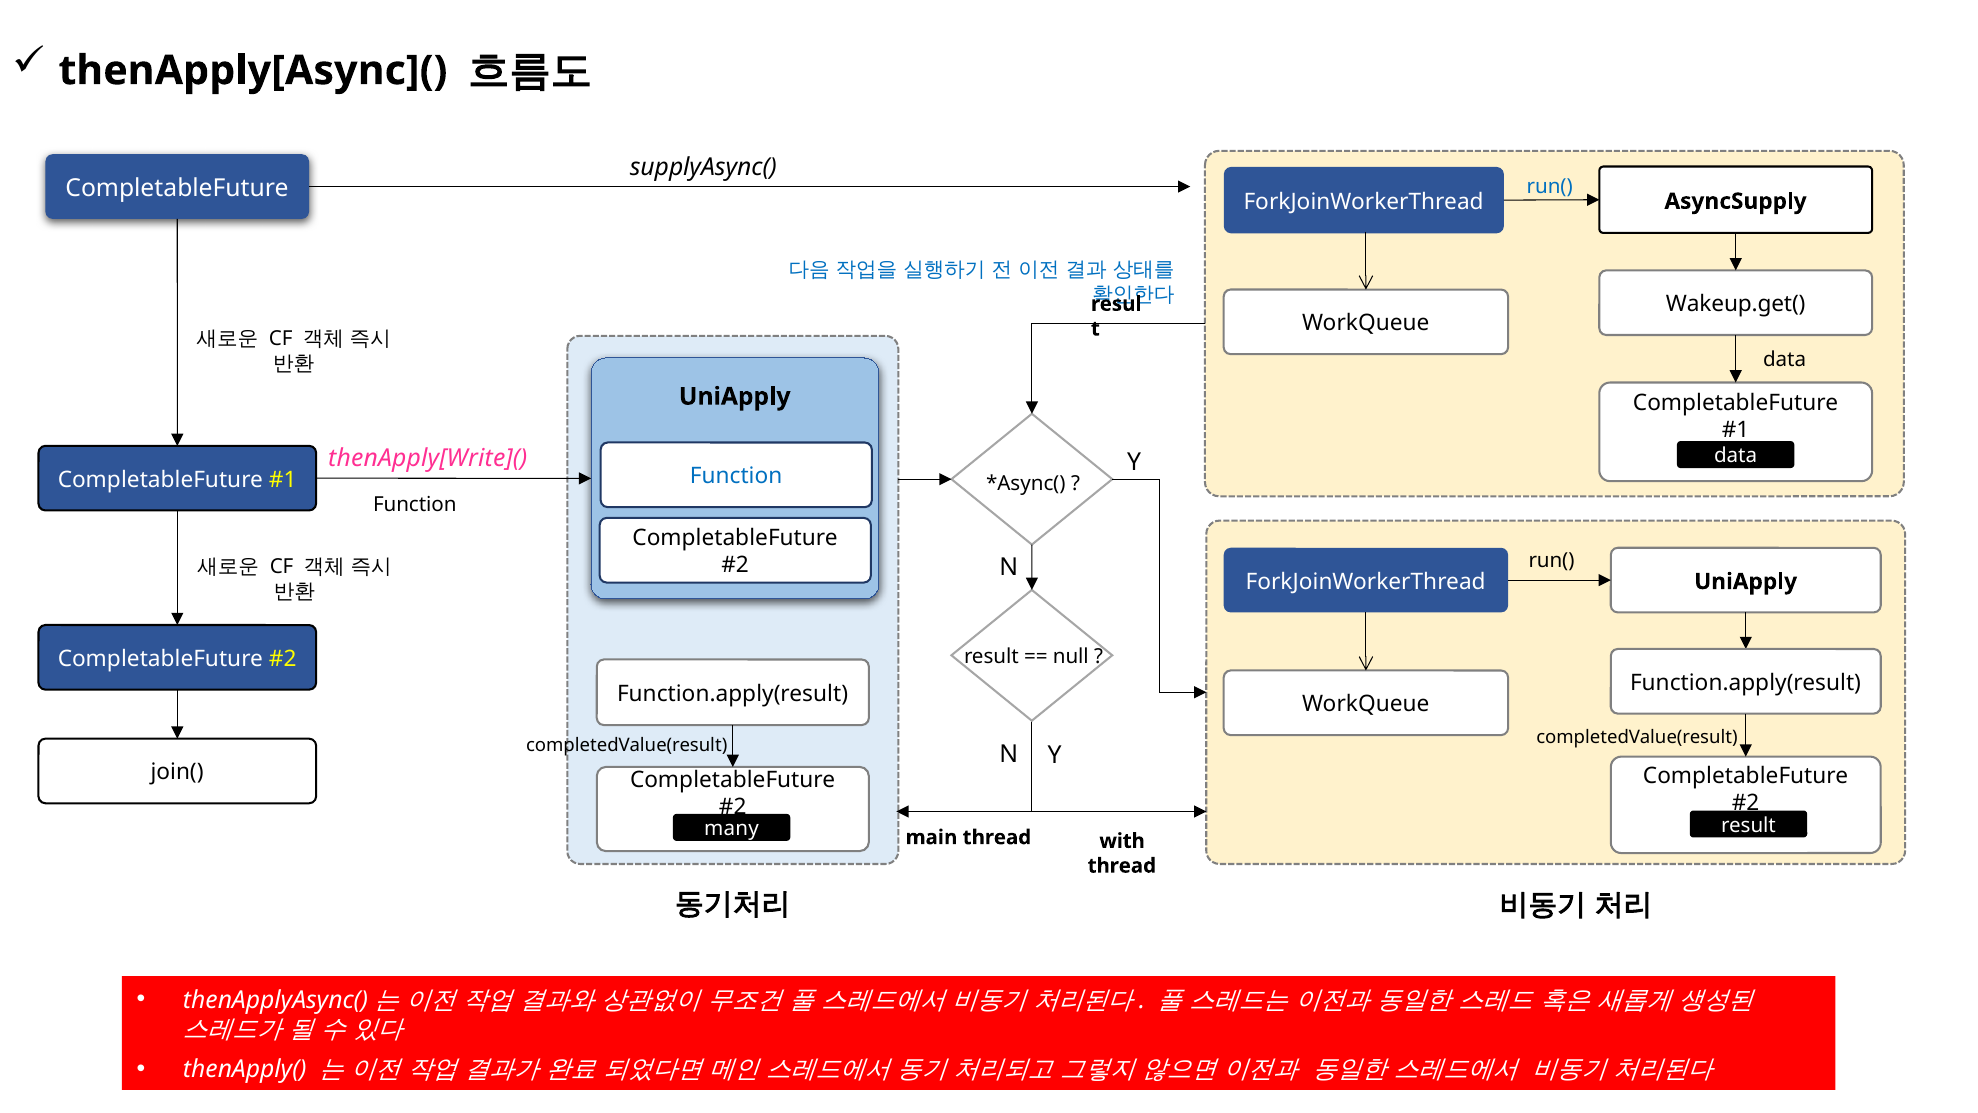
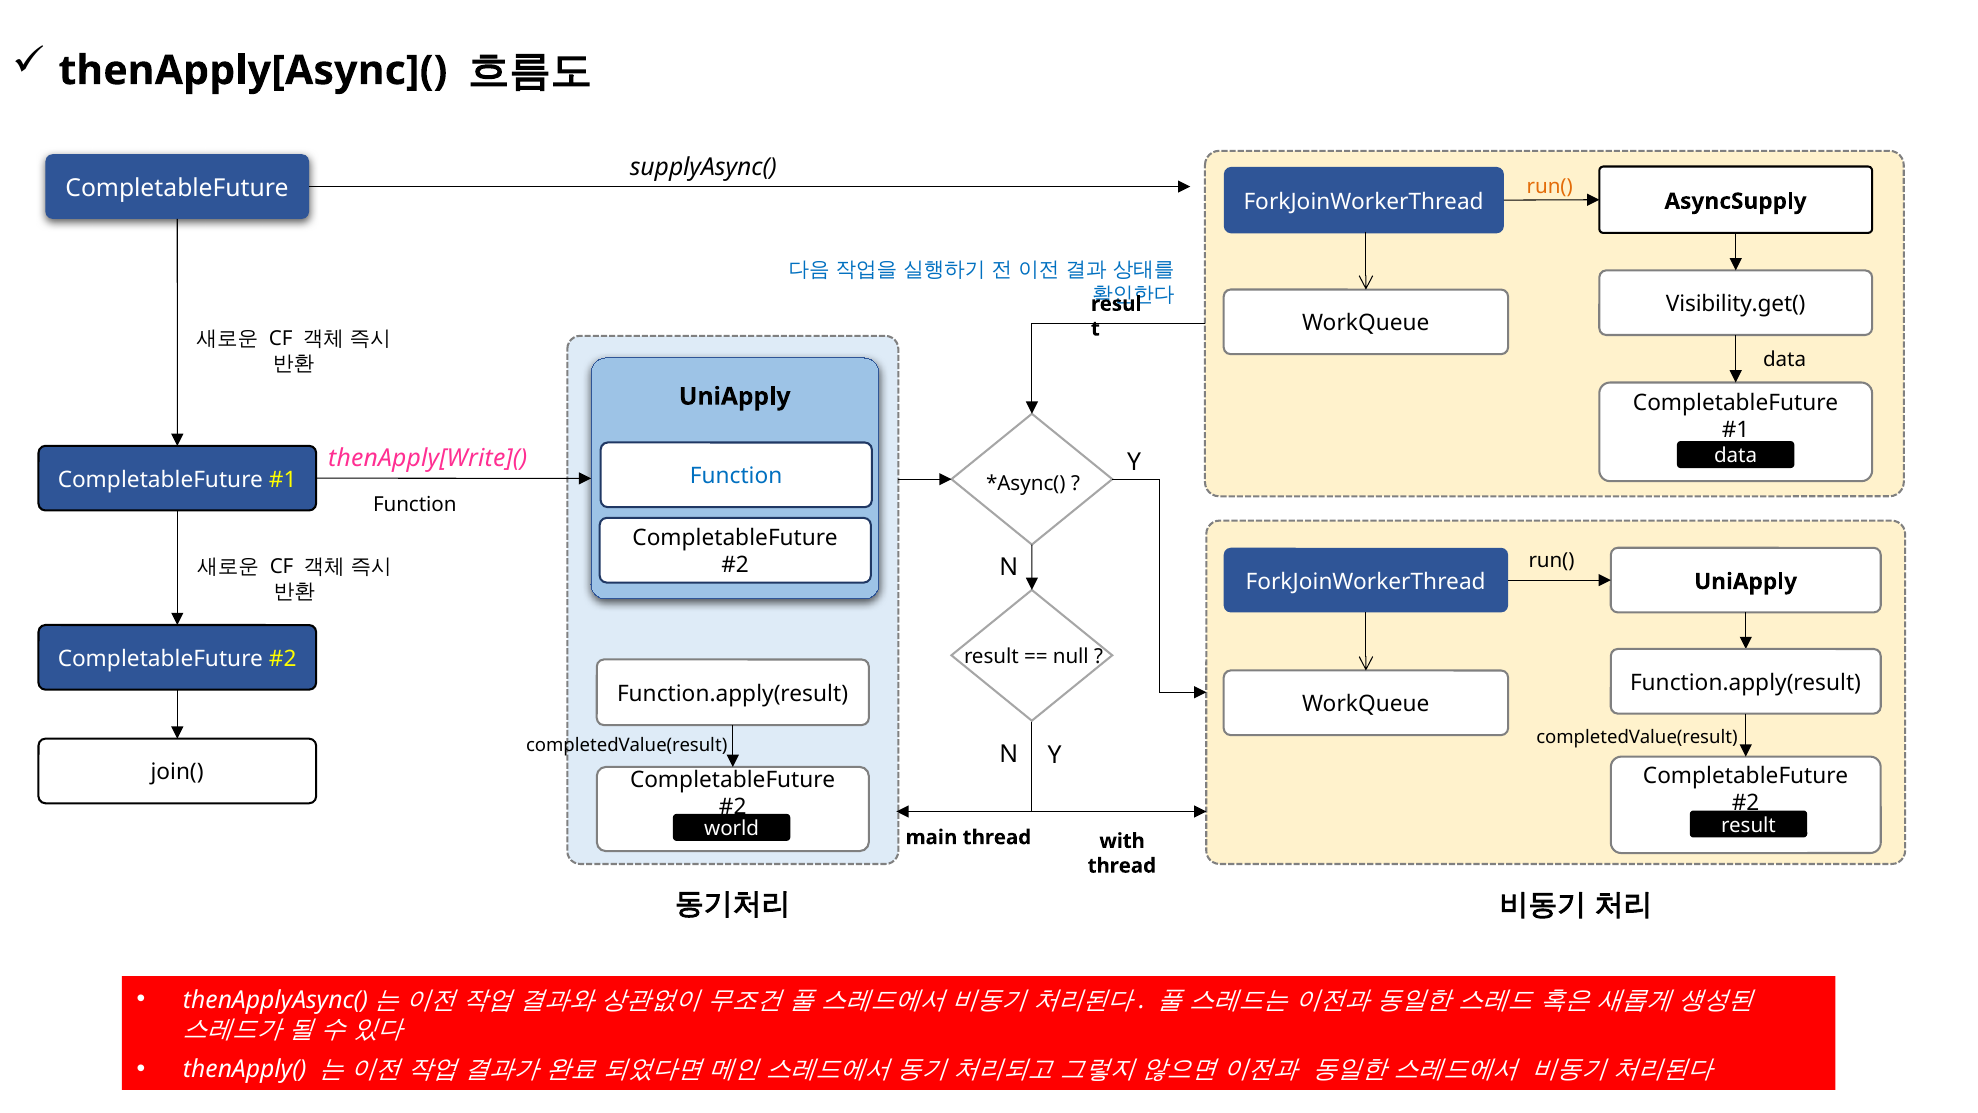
run( colour: blue -> orange (1550, 187)
Wakeup.get(: Wakeup.get( -> Visibility.get( (1736, 304)
many: many -> world (732, 829)
